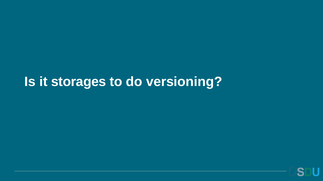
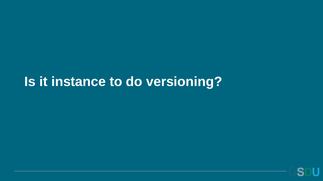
storages: storages -> instance (79, 82)
